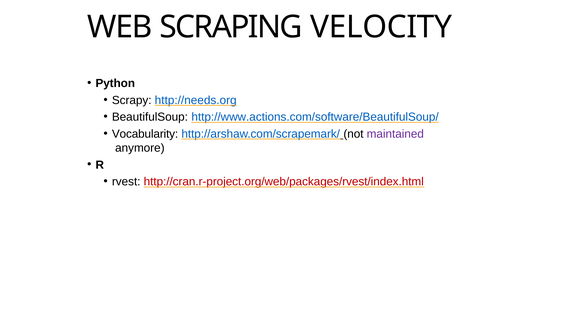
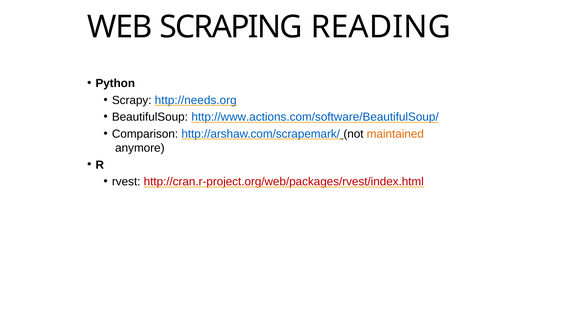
VELOCITY: VELOCITY -> READING (381, 27)
Vocabularity: Vocabularity -> Comparison (145, 134)
maintained colour: purple -> orange (395, 134)
